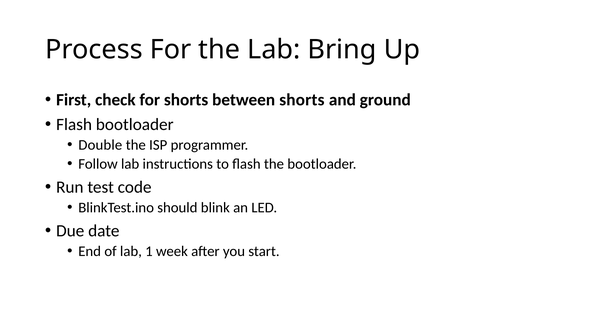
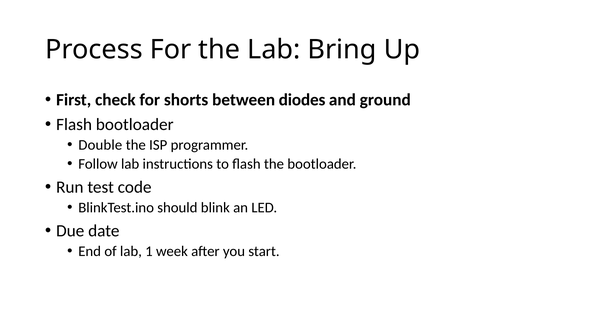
between shorts: shorts -> diodes (302, 100)
